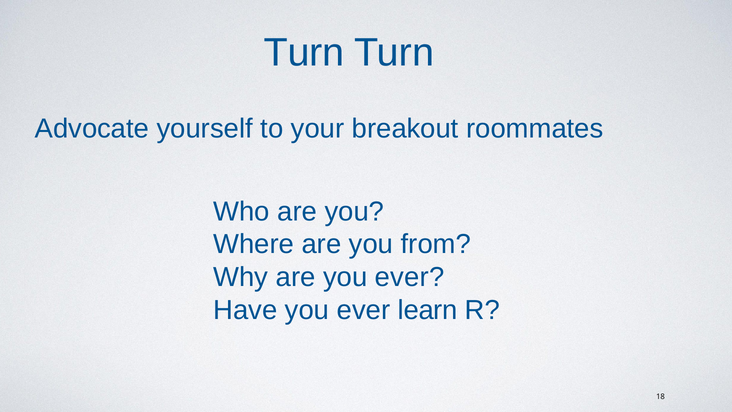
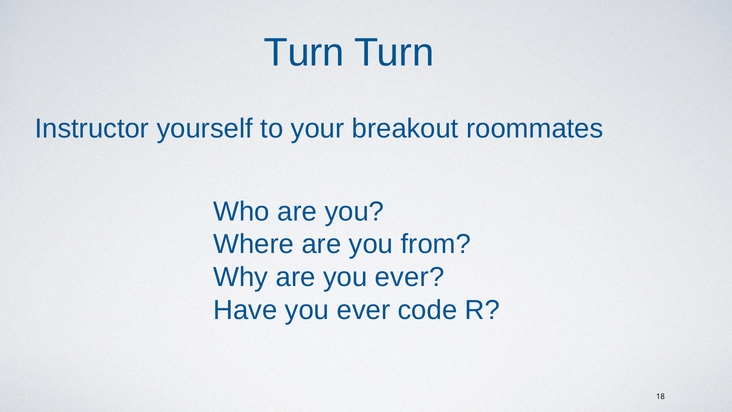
Advocate: Advocate -> Instructor (92, 129)
learn: learn -> code (428, 310)
